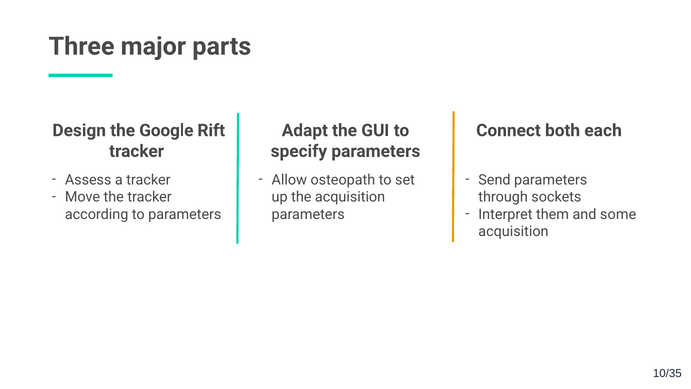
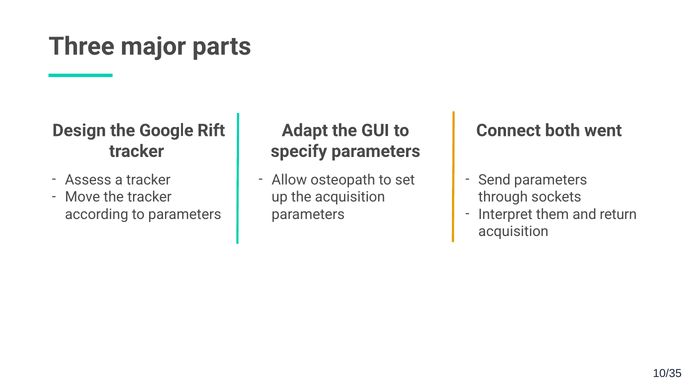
each: each -> went (603, 130)
some: some -> return (618, 214)
